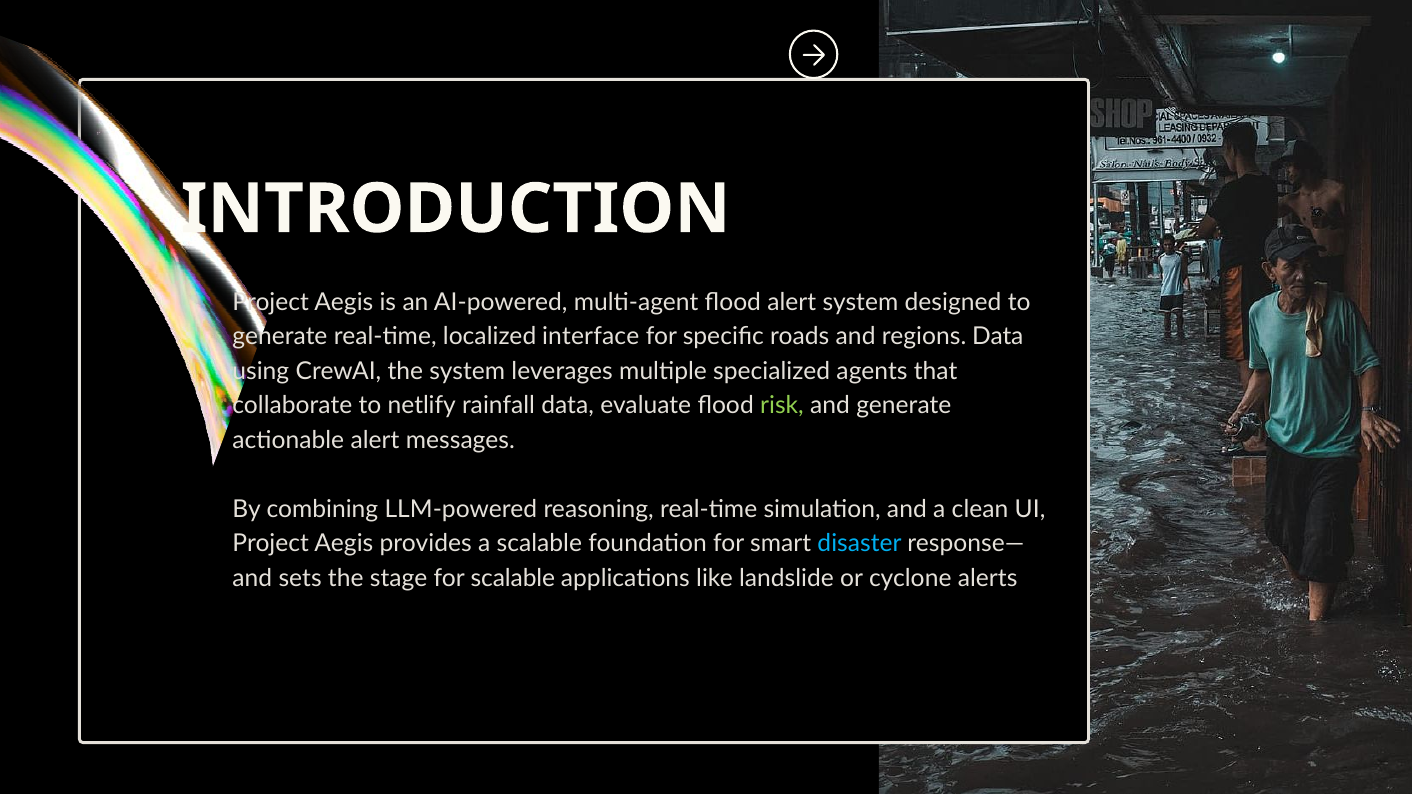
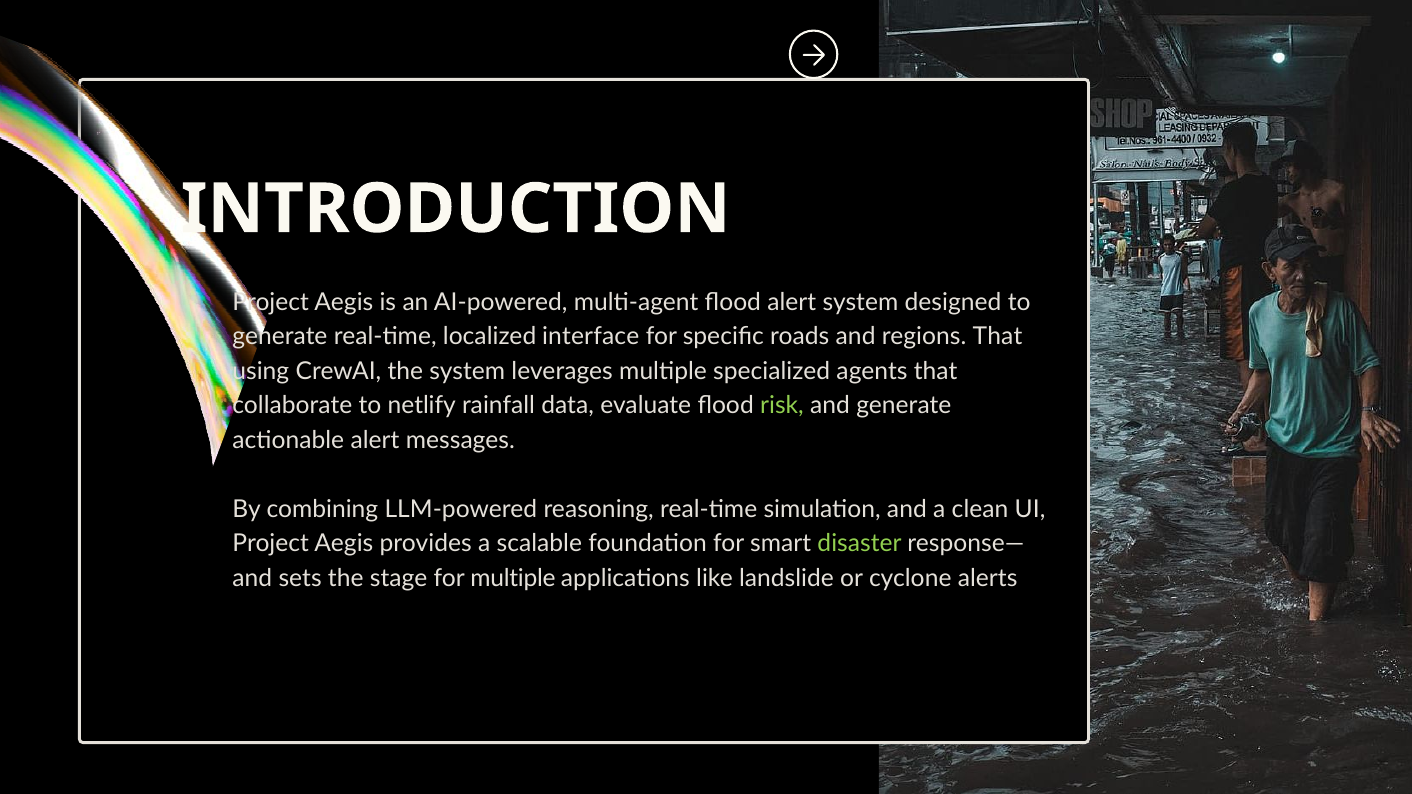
regions Data: Data -> That (998, 337)
disaster colour: light blue -> light green (860, 544)
for scalable: scalable -> multiple (513, 578)
